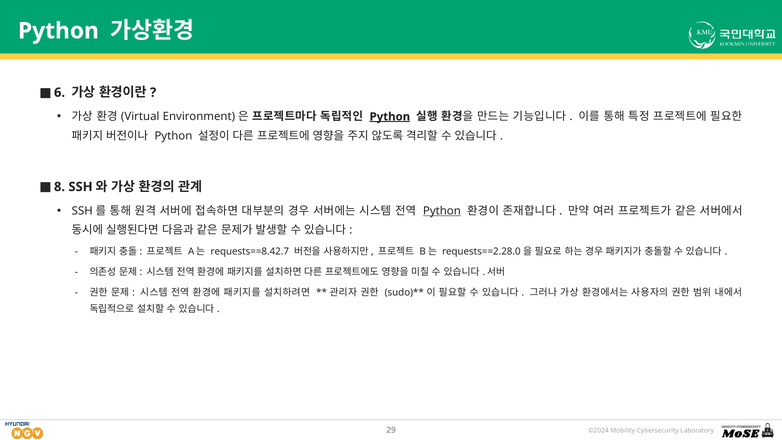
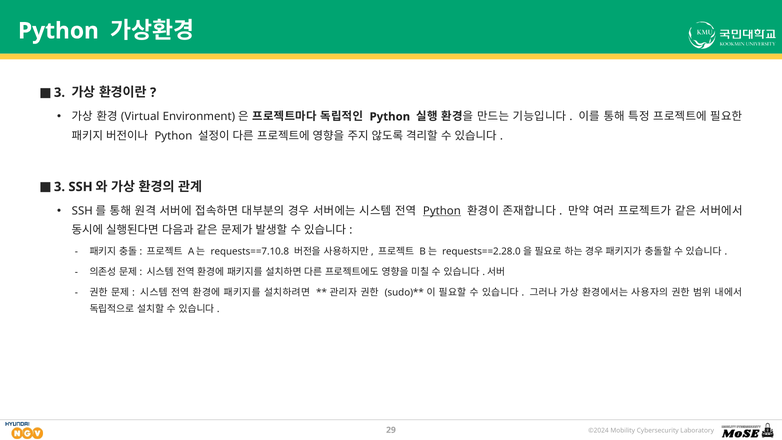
6: 6 -> 3 (60, 92)
Python underline: present -> none (390, 117)
8: 8 -> 3 (60, 187)
requests==8.42.7: requests==8.42.7 -> requests==7.10.8 (250, 251)
